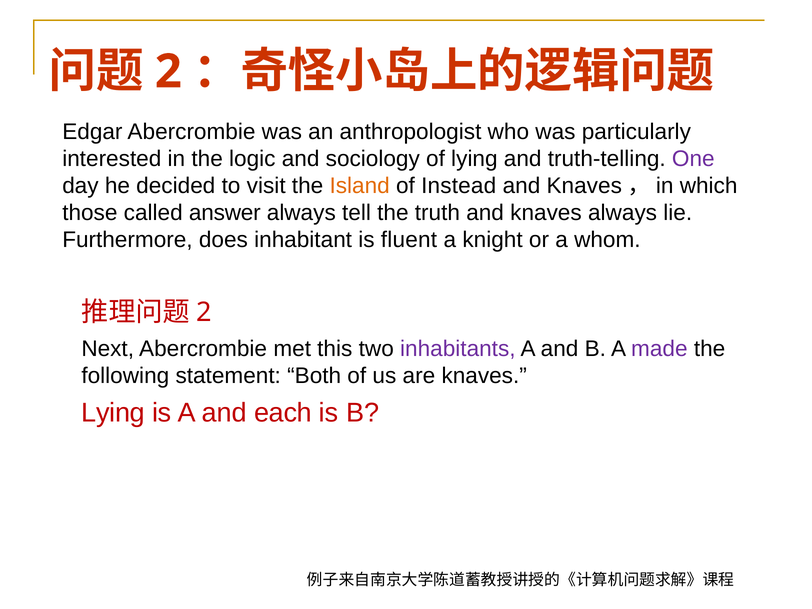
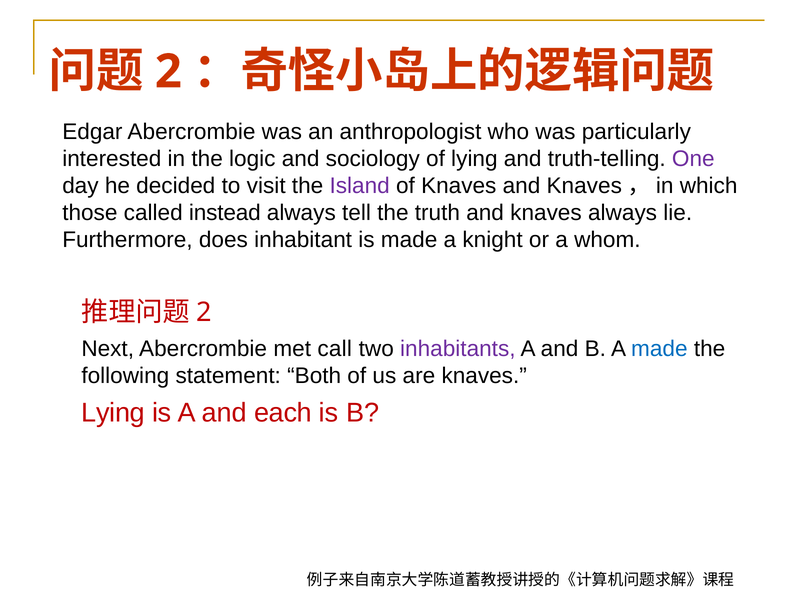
Island colour: orange -> purple (360, 186)
of Instead: Instead -> Knaves (459, 186)
answer: answer -> instead (225, 213)
is fluent: fluent -> made (409, 240)
this: this -> call (335, 349)
made colour: purple -> blue (659, 349)
